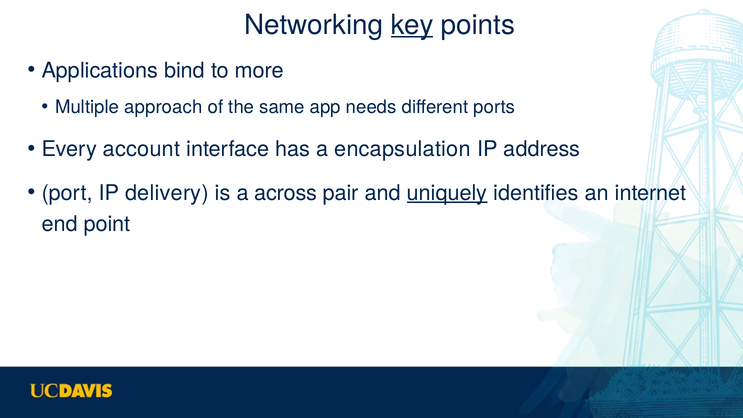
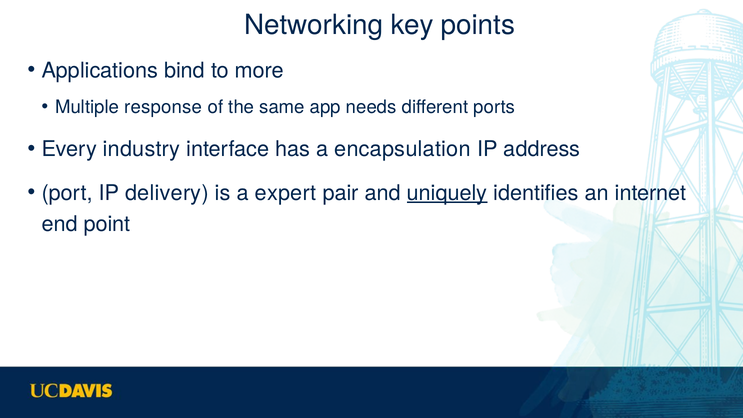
key underline: present -> none (412, 25)
approach: approach -> response (163, 107)
account: account -> industry (142, 149)
across: across -> expert (286, 193)
